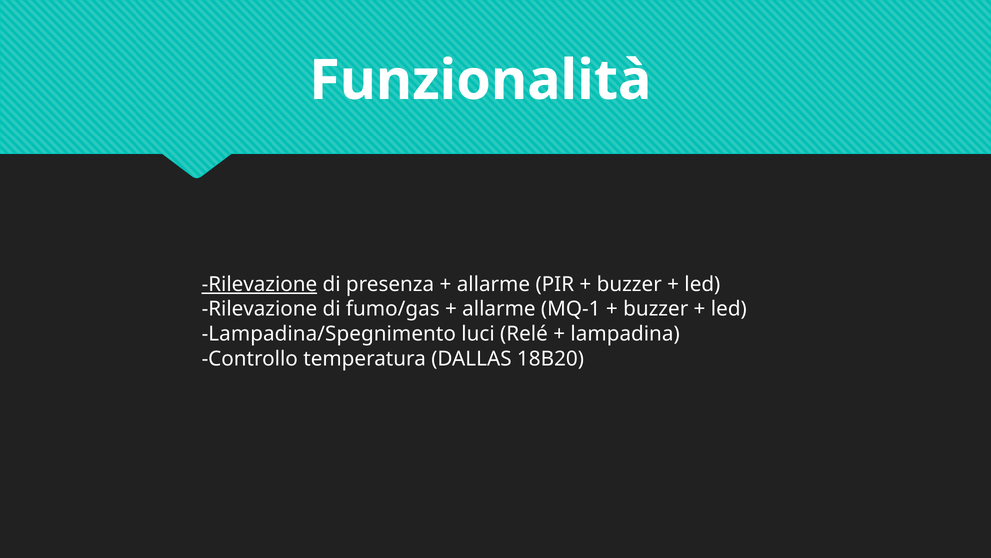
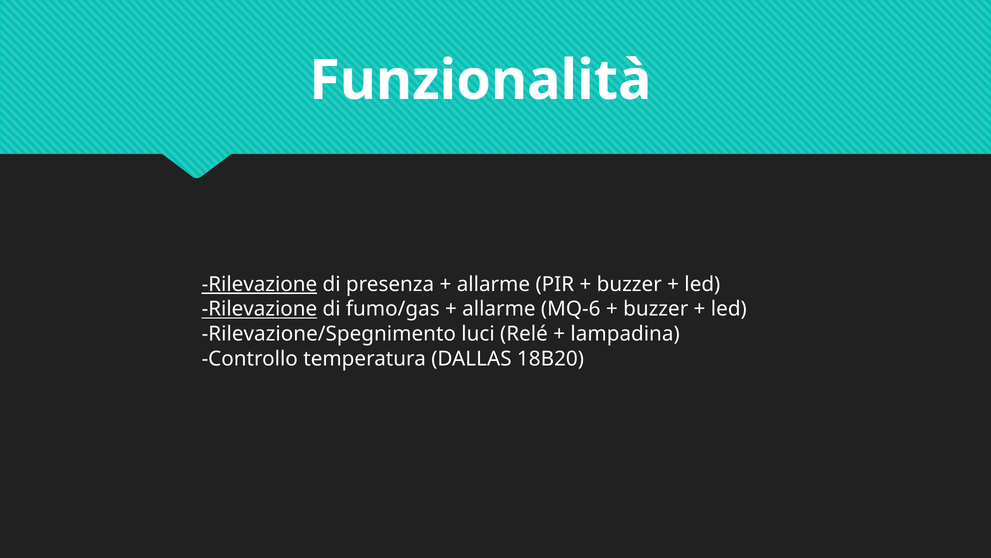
Rilevazione underline: none -> present (259, 309)
MQ-1: MQ-1 -> MQ-6 (571, 309)
Lampadina/Spegnimento: Lampadina/Spegnimento -> Rilevazione/Spegnimento (329, 334)
